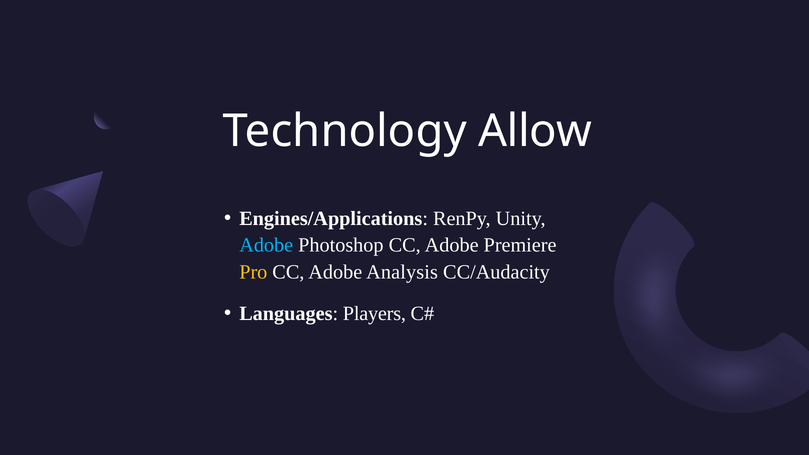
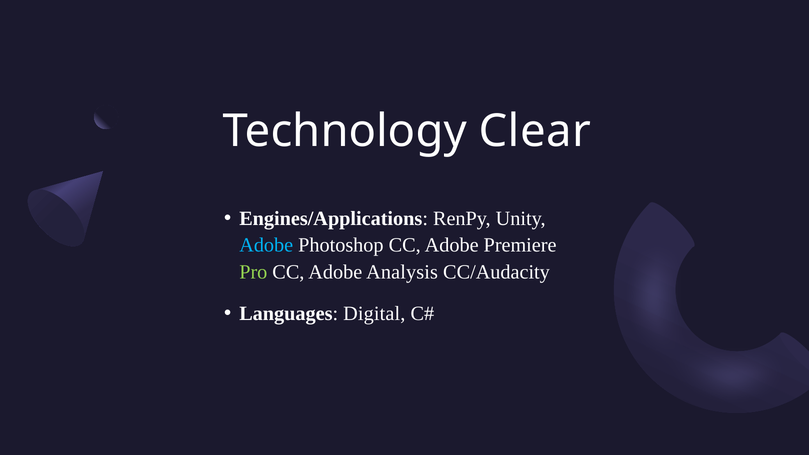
Allow: Allow -> Clear (535, 131)
Pro colour: yellow -> light green (253, 272)
Players: Players -> Digital (374, 314)
